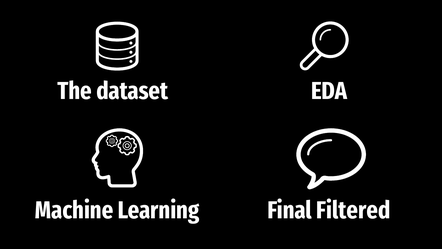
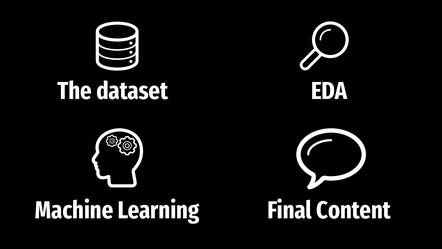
Filtered: Filtered -> Content (354, 210)
